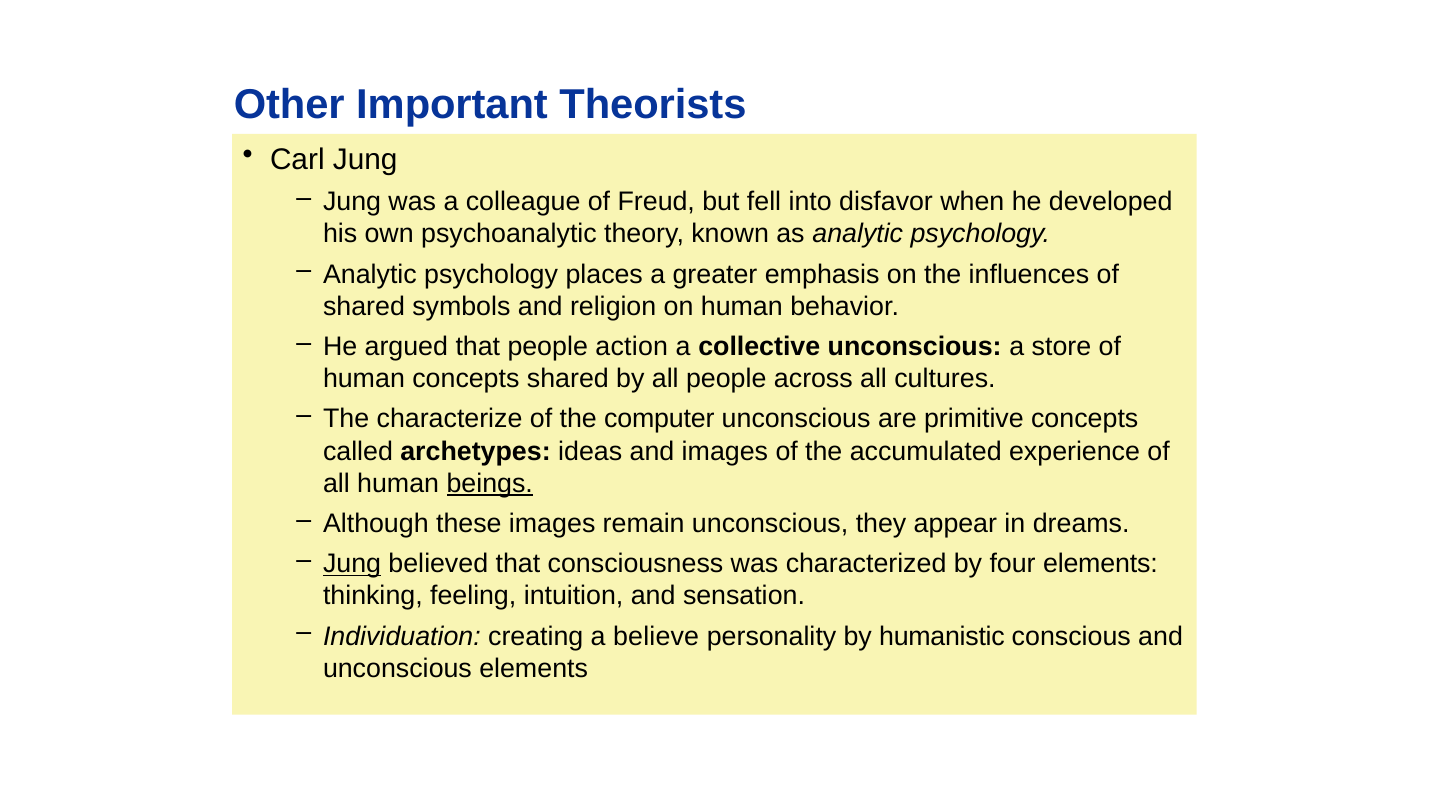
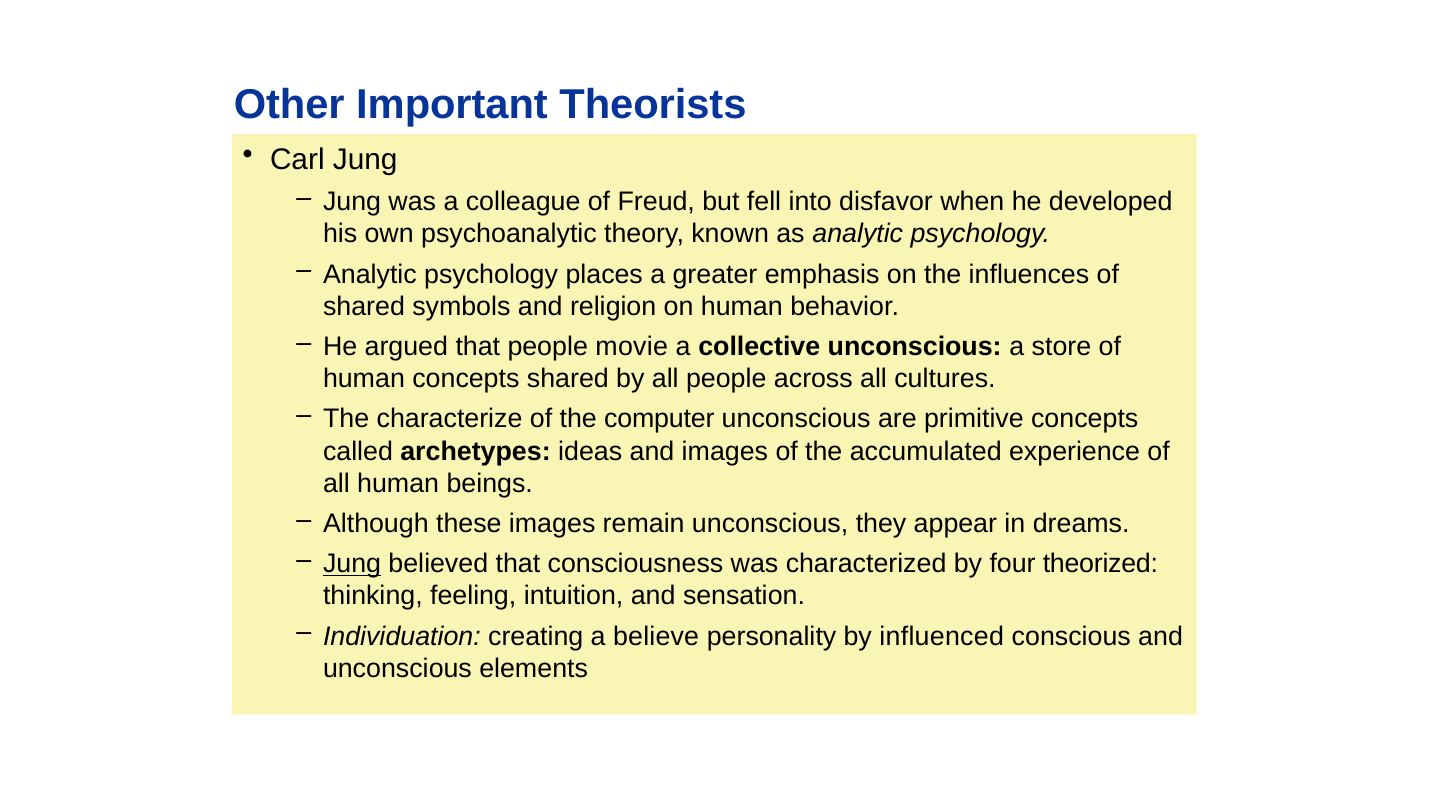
action: action -> movie (632, 347)
beings underline: present -> none (490, 483)
four elements: elements -> theorized (1100, 564)
humanistic: humanistic -> influenced (942, 636)
